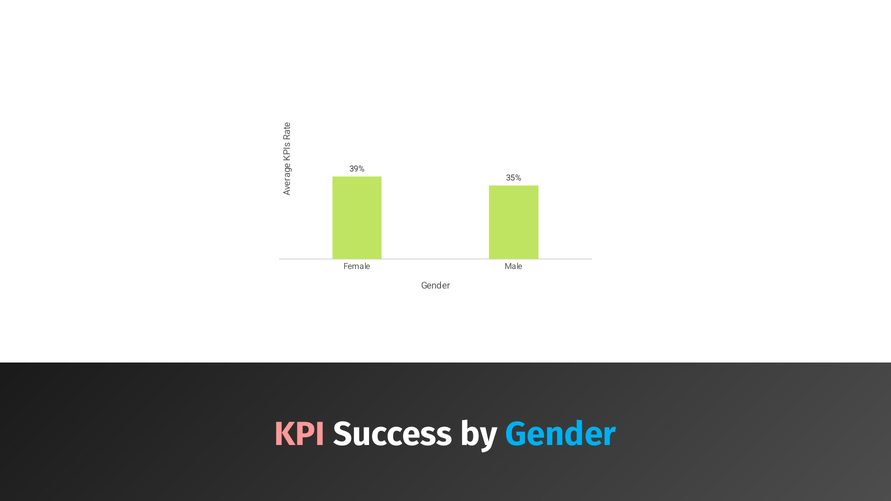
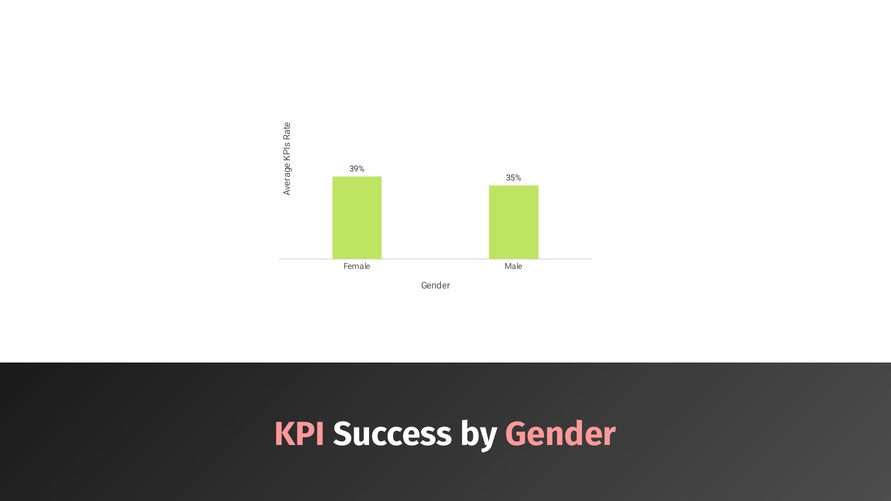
Gender colour: light blue -> pink (561, 434)
